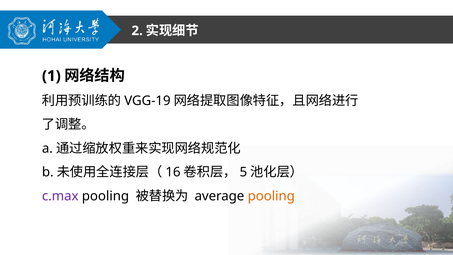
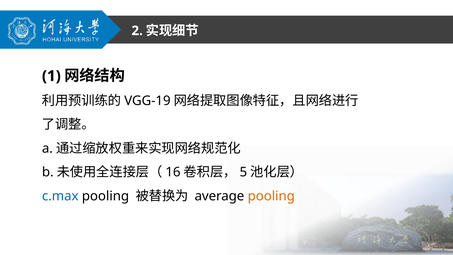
c.max colour: purple -> blue (60, 196)
